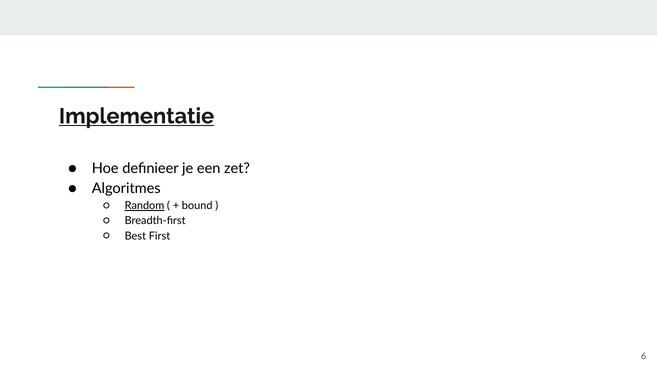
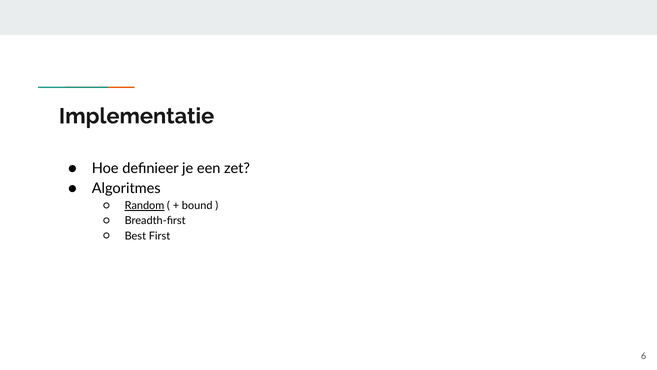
Implementatie underline: present -> none (137, 116)
